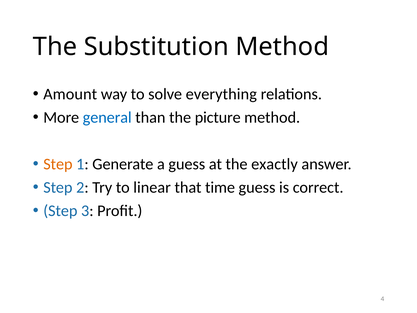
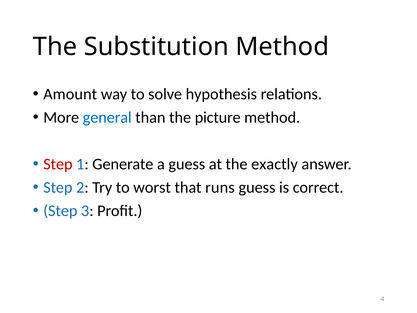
everything: everything -> hypothesis (221, 94)
Step colour: orange -> red (58, 164)
linear: linear -> worst (152, 187)
time: time -> runs (220, 187)
